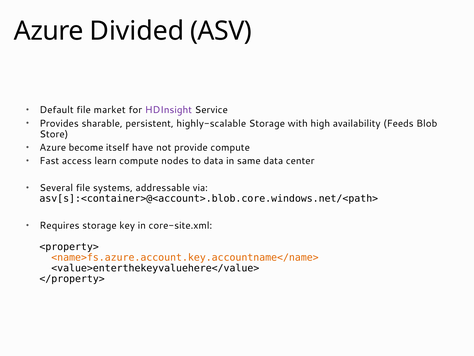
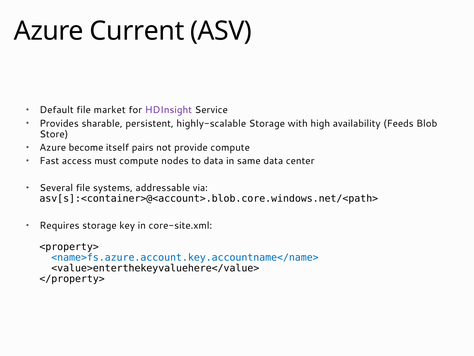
Divided: Divided -> Current (137, 31)
have: have -> pairs (143, 147)
learn: learn -> must (106, 161)
<name>fs.azure.account.key.accountname</name> colour: orange -> blue (185, 257)
